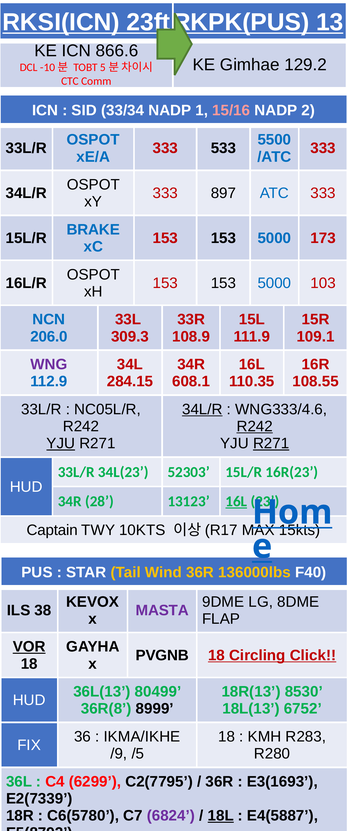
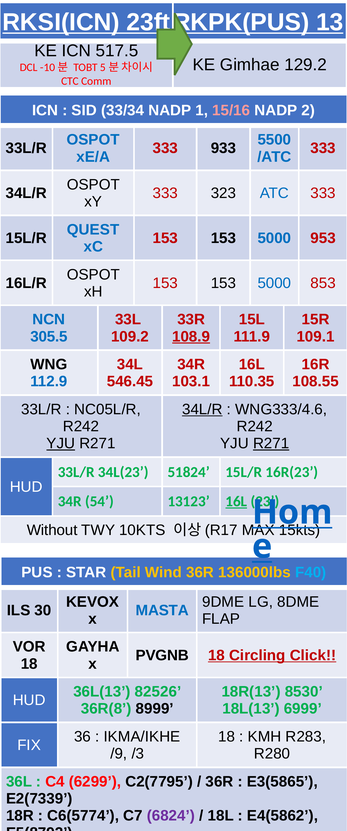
866.6: 866.6 -> 517.5 (117, 51)
533: 533 -> 933 (223, 148)
897: 897 -> 323 (223, 193)
BRAKE: BRAKE -> QUEST (93, 229)
173: 173 -> 953 (323, 238)
103: 103 -> 853 (323, 283)
206.0: 206.0 -> 305.5 (49, 336)
309.3: 309.3 -> 109.2 (130, 336)
108.9 underline: none -> present (191, 336)
WNG colour: purple -> black (49, 364)
284.15: 284.15 -> 546.45 (130, 381)
608.1: 608.1 -> 103.1 (191, 381)
R242 underline: present -> none (255, 426)
52303: 52303 -> 51824 (189, 472)
28: 28 -> 54 (99, 501)
Captain: Captain -> Without (52, 530)
F40 colour: white -> light blue (311, 572)
38: 38 -> 30 (43, 610)
MASTA colour: purple -> blue (162, 610)
VOR underline: present -> none (29, 646)
80499: 80499 -> 82526 (158, 691)
6752: 6752 -> 6999 (303, 708)
/5: /5 -> /3 (138, 753)
E3(1693: E3(1693 -> E3(5865 (282, 781)
C6(5780: C6(5780 -> C6(5774 (83, 815)
18L underline: present -> none (221, 815)
E4(5887: E4(5887 -> E4(5862 (282, 815)
